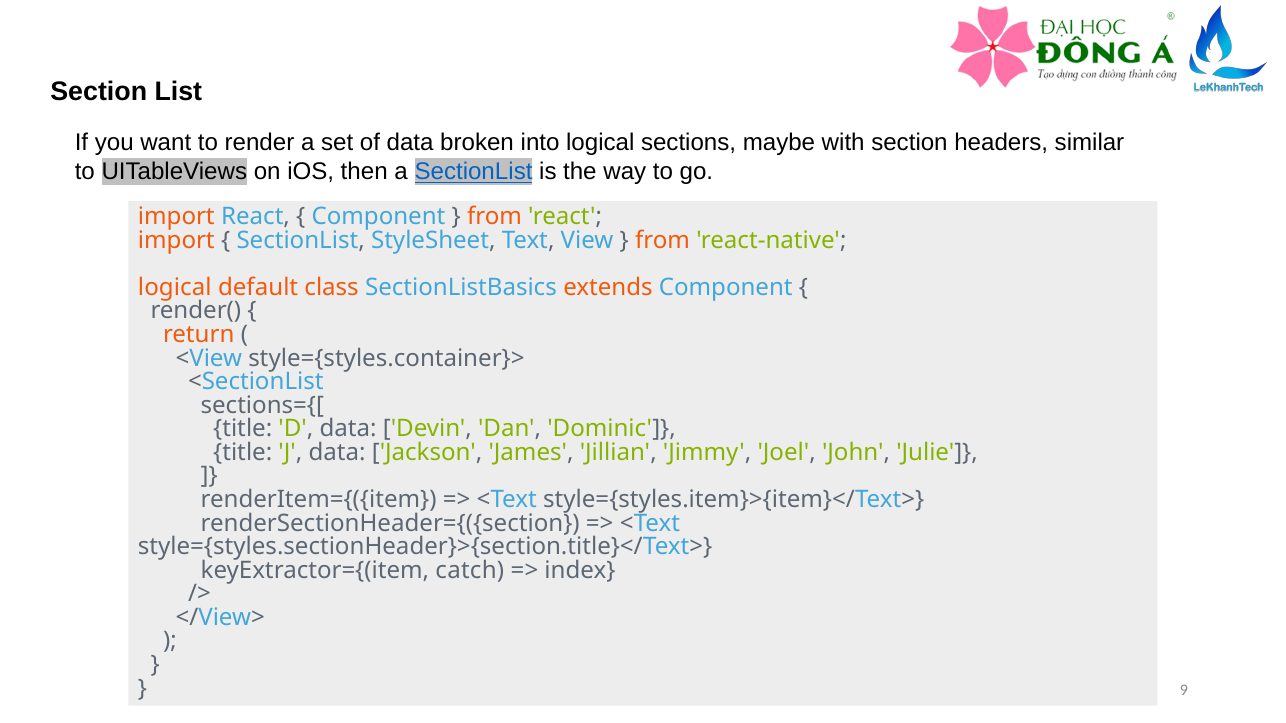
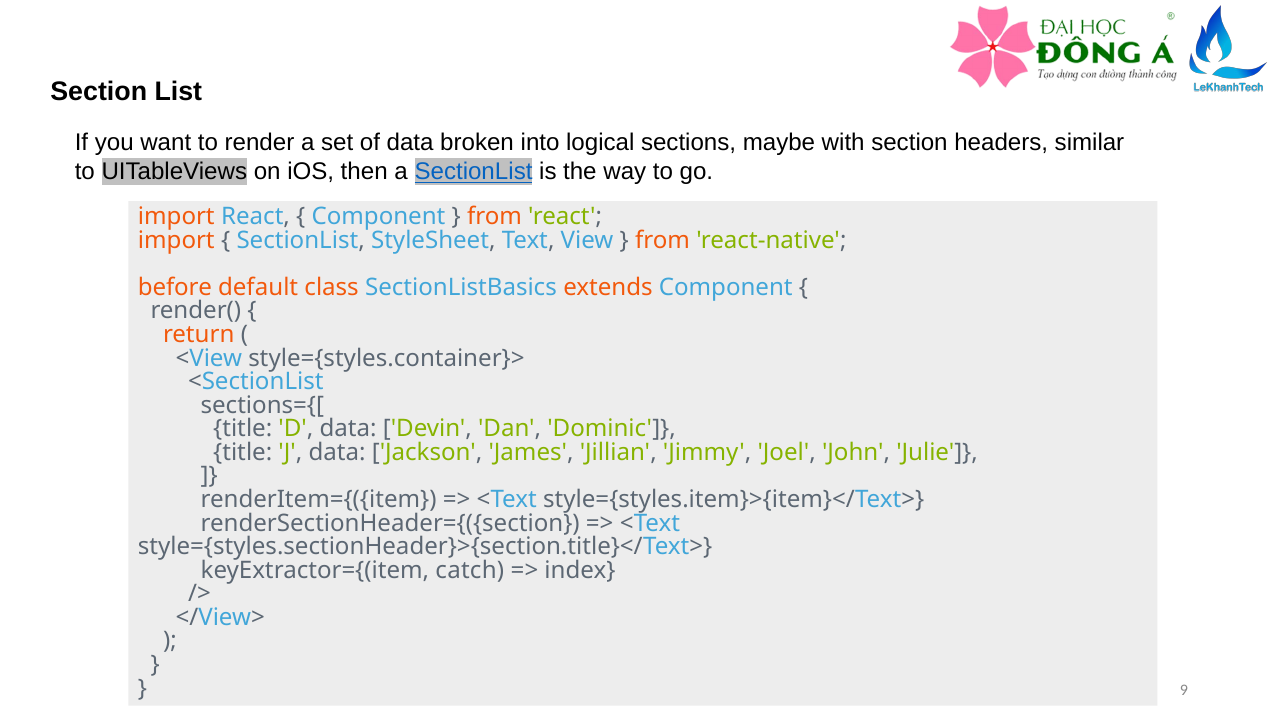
logical: logical -> before (175, 288)
